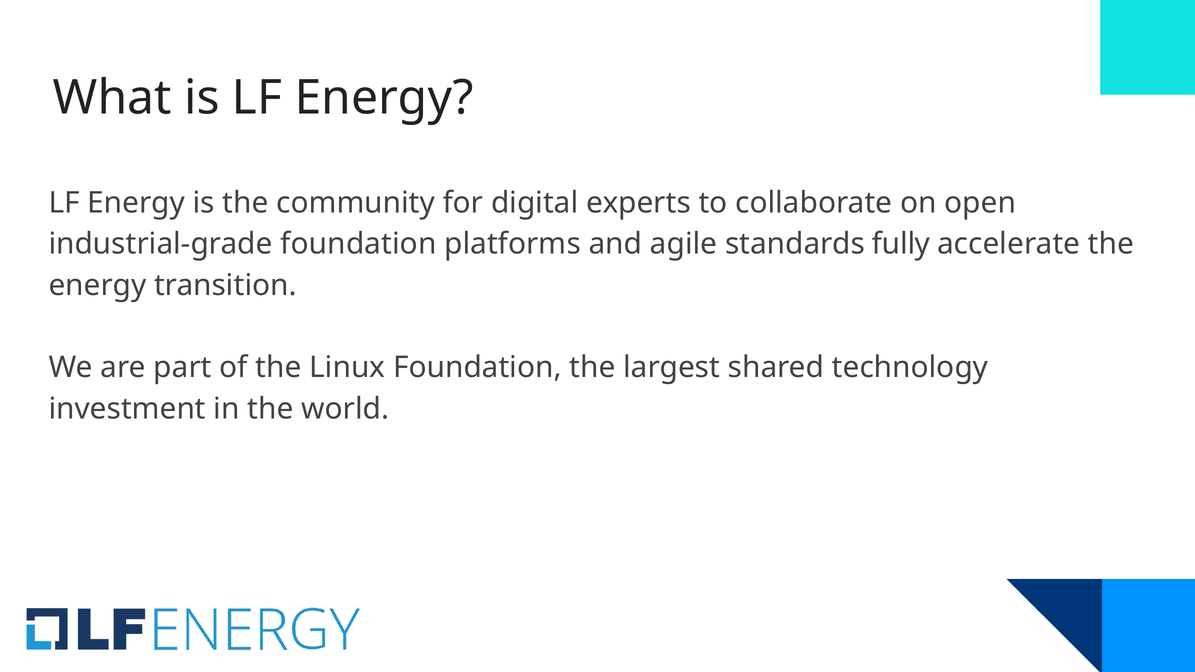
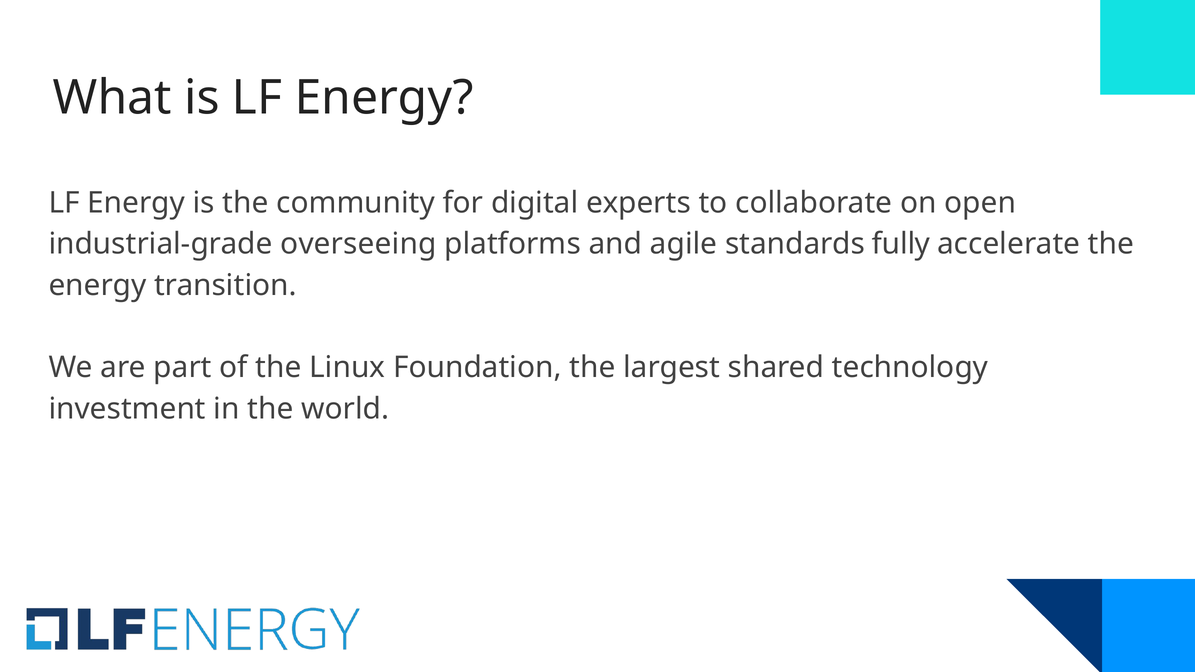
industrial-grade foundation: foundation -> overseeing (358, 244)
